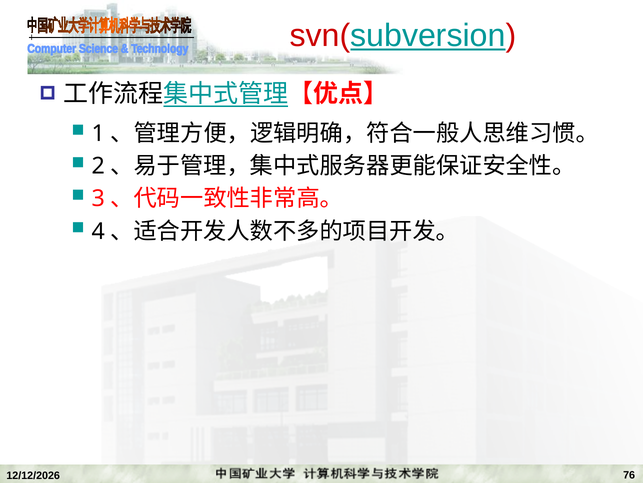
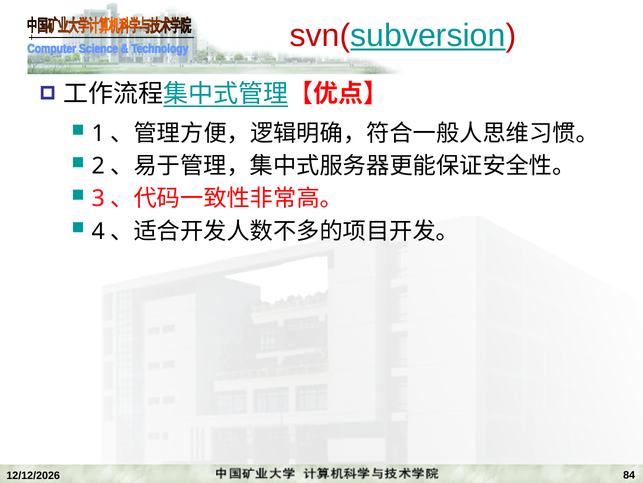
76: 76 -> 84 (629, 474)
